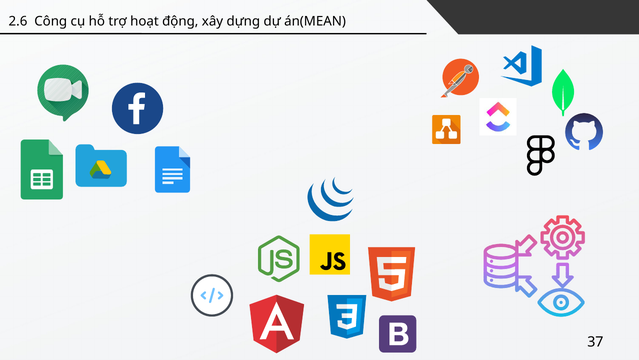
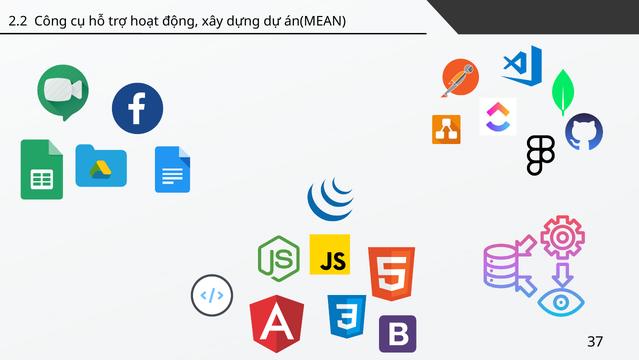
2.6: 2.6 -> 2.2 (18, 21)
